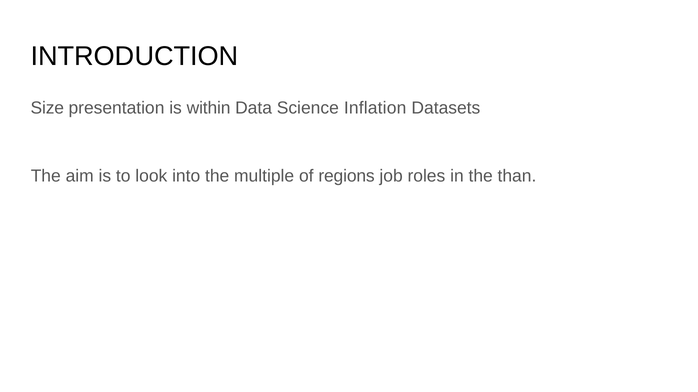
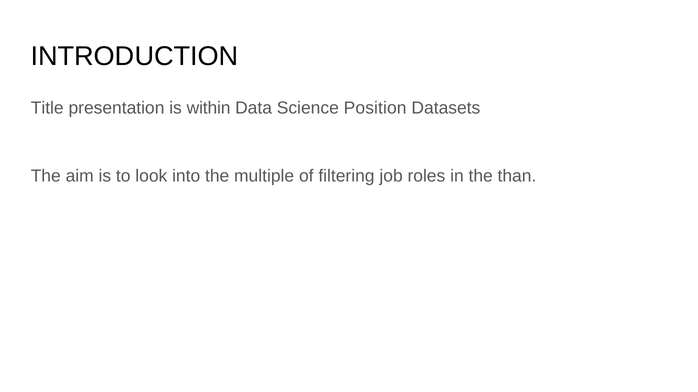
Size: Size -> Title (47, 108)
Inflation: Inflation -> Position (375, 108)
regions: regions -> filtering (346, 176)
